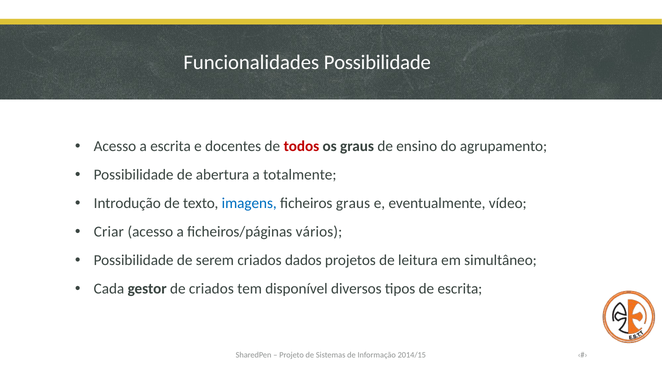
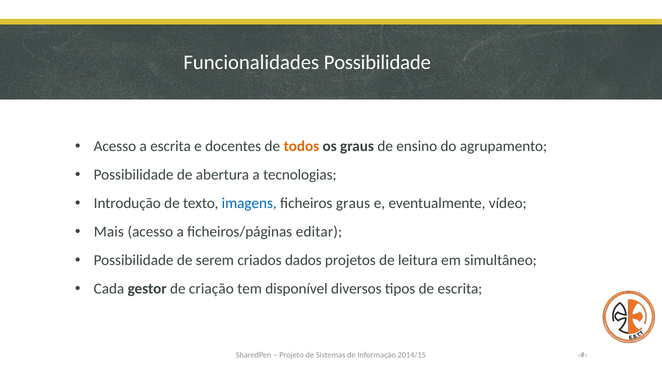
todos colour: red -> orange (301, 147)
totalmente: totalmente -> tecnologias (300, 175)
Criar: Criar -> Mais (109, 232)
vários: vários -> editar (319, 232)
de criados: criados -> criação (211, 289)
